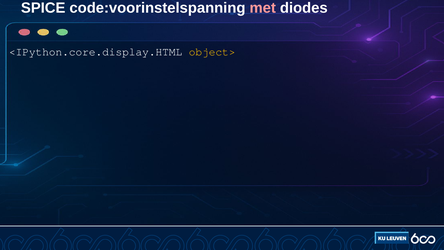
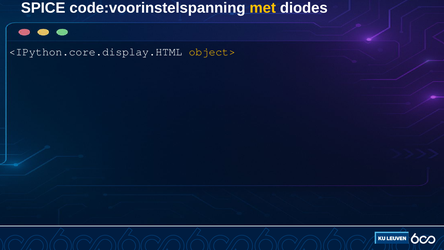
met colour: pink -> yellow (263, 8)
